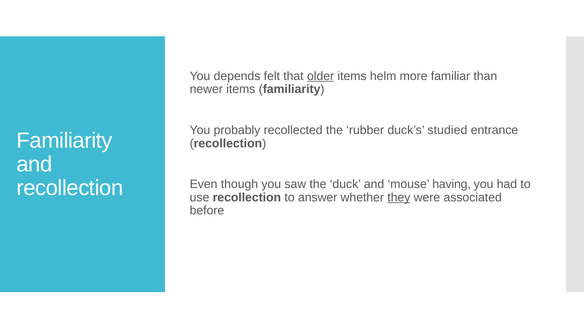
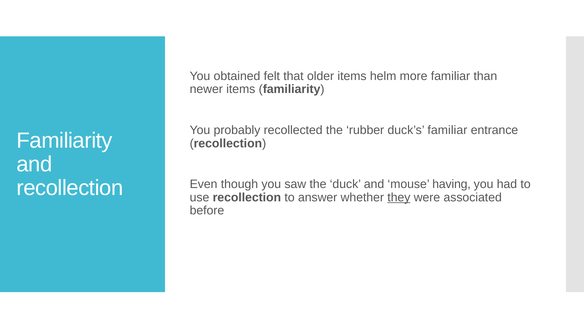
depends: depends -> obtained (237, 76)
older underline: present -> none (321, 76)
duck’s studied: studied -> familiar (447, 130)
